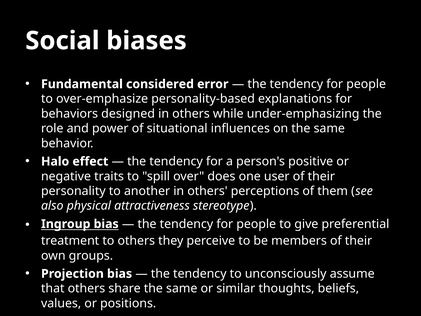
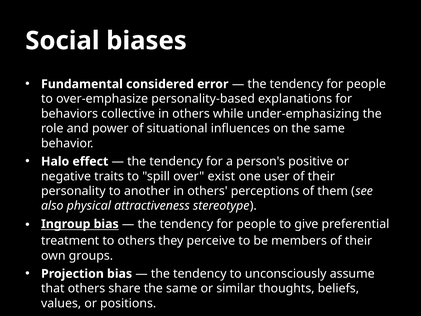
designed: designed -> collective (128, 114)
does: does -> exist (221, 176)
